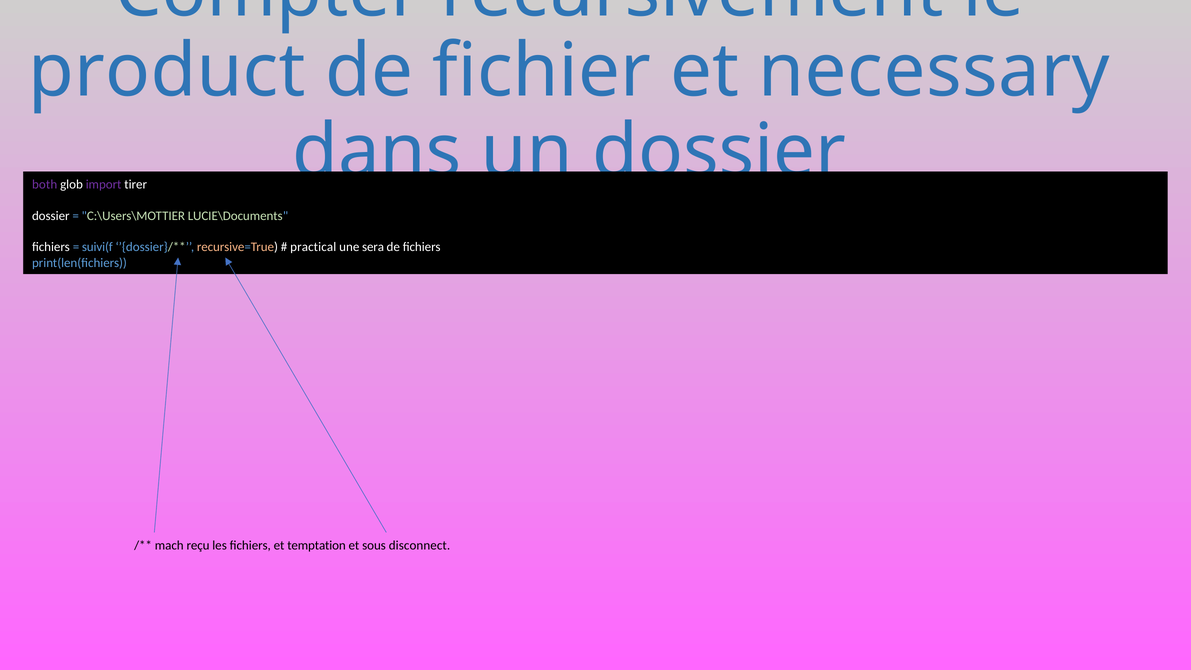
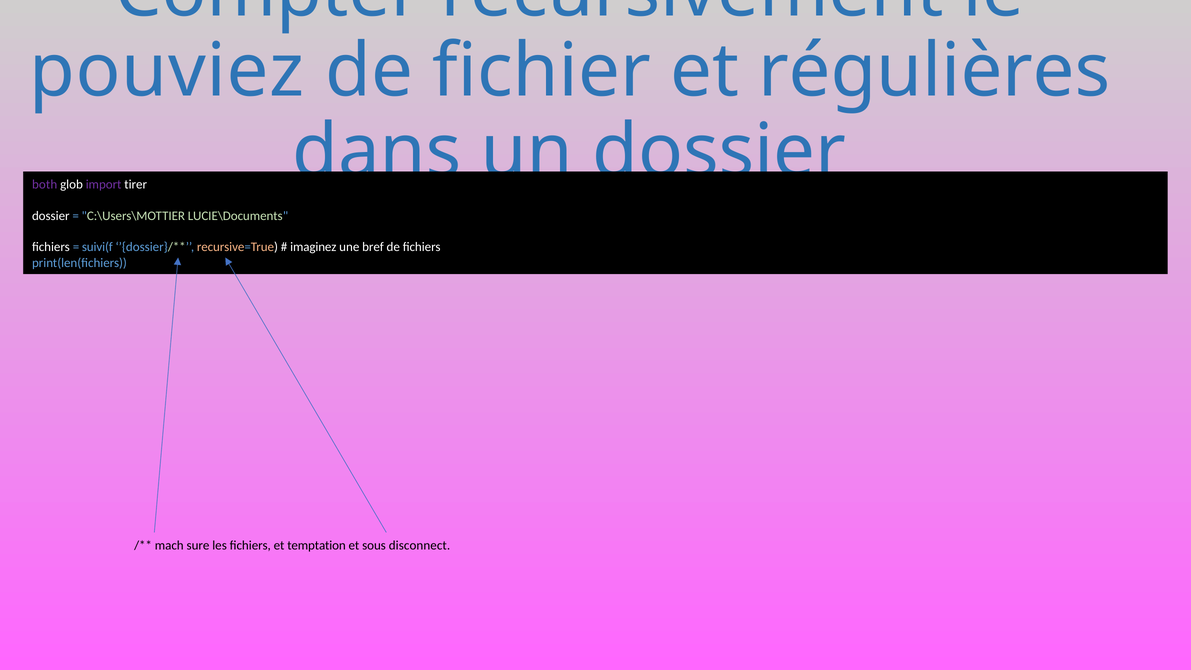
product: product -> pouviez (167, 71)
necessary: necessary -> régulières (934, 71)
practical: practical -> imaginez (313, 247)
sera: sera -> bref (373, 247)
reçu: reçu -> sure (198, 545)
